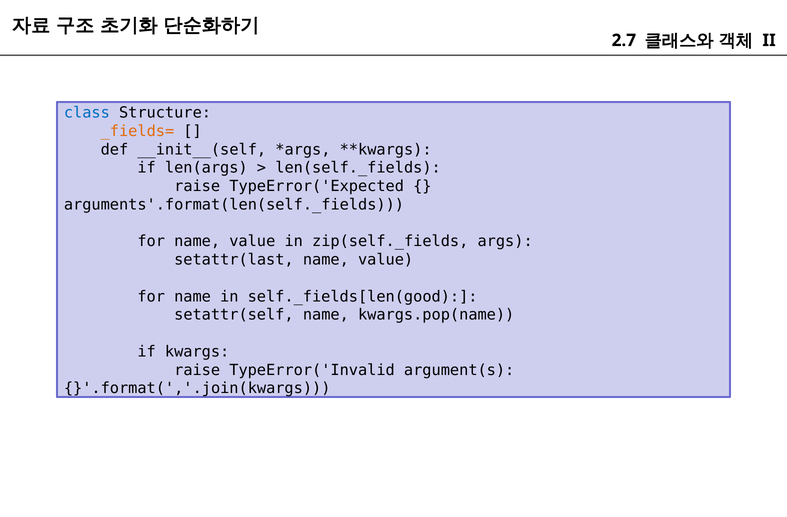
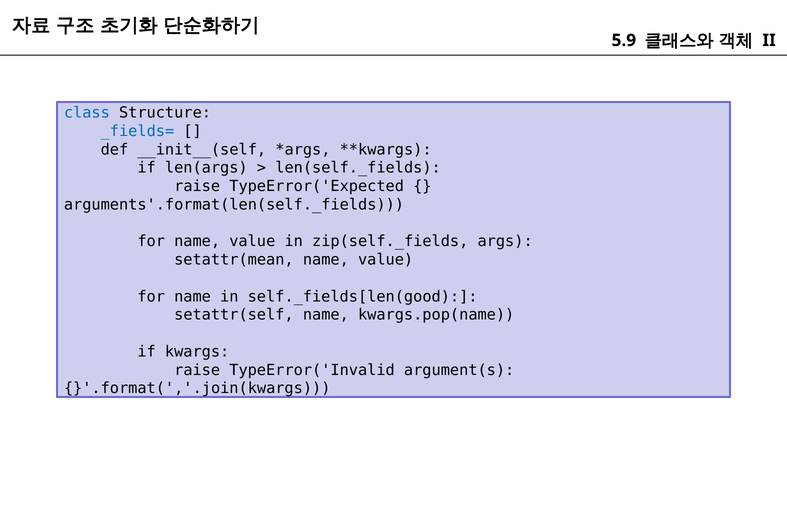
2.7: 2.7 -> 5.9 (624, 40)
_fields= colour: orange -> blue (137, 131)
setattr(last: setattr(last -> setattr(mean (234, 260)
